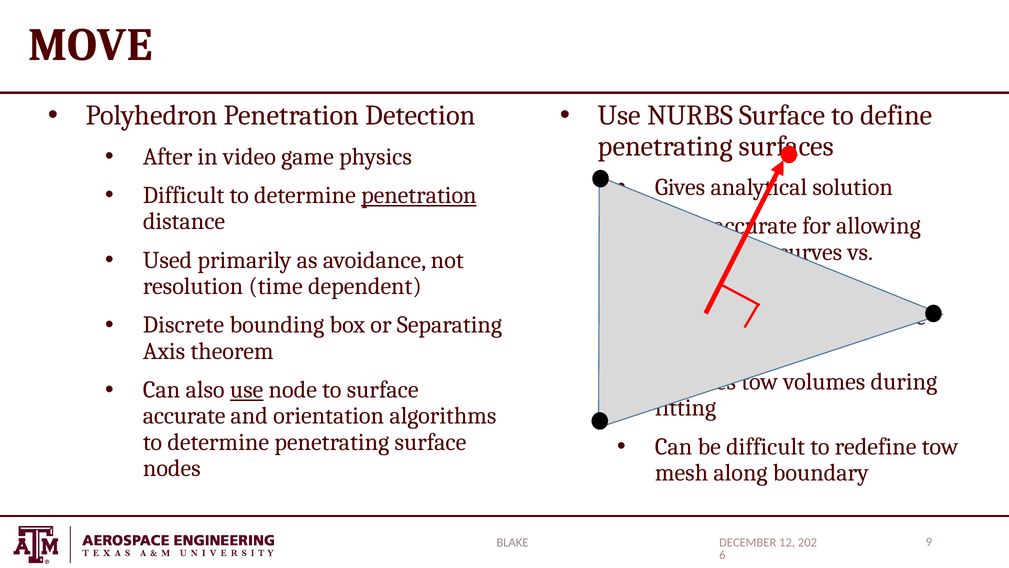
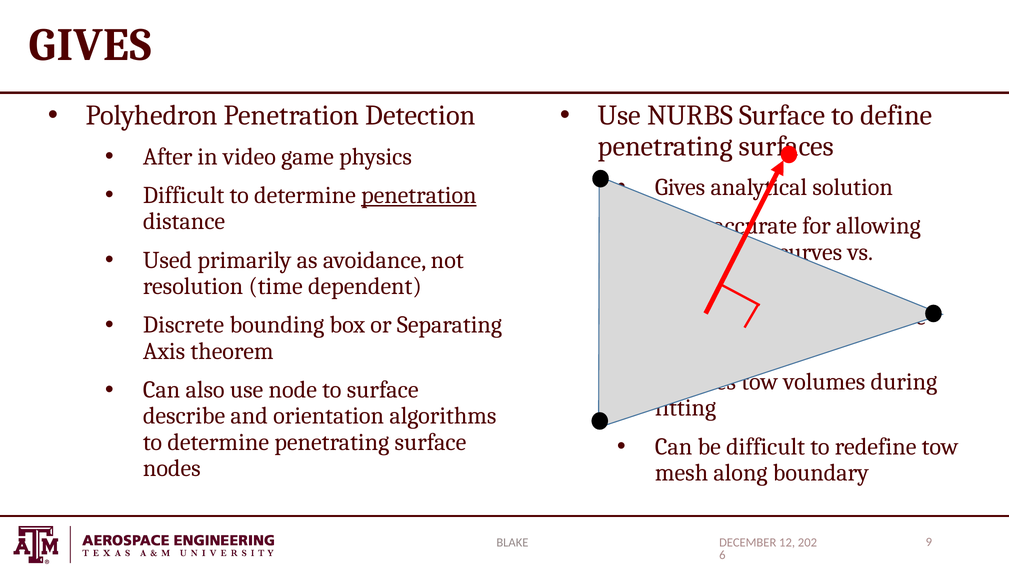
MOVE: MOVE -> GIVES (90, 45)
use underline: present -> none (247, 390)
accurate: accurate -> describe (184, 416)
